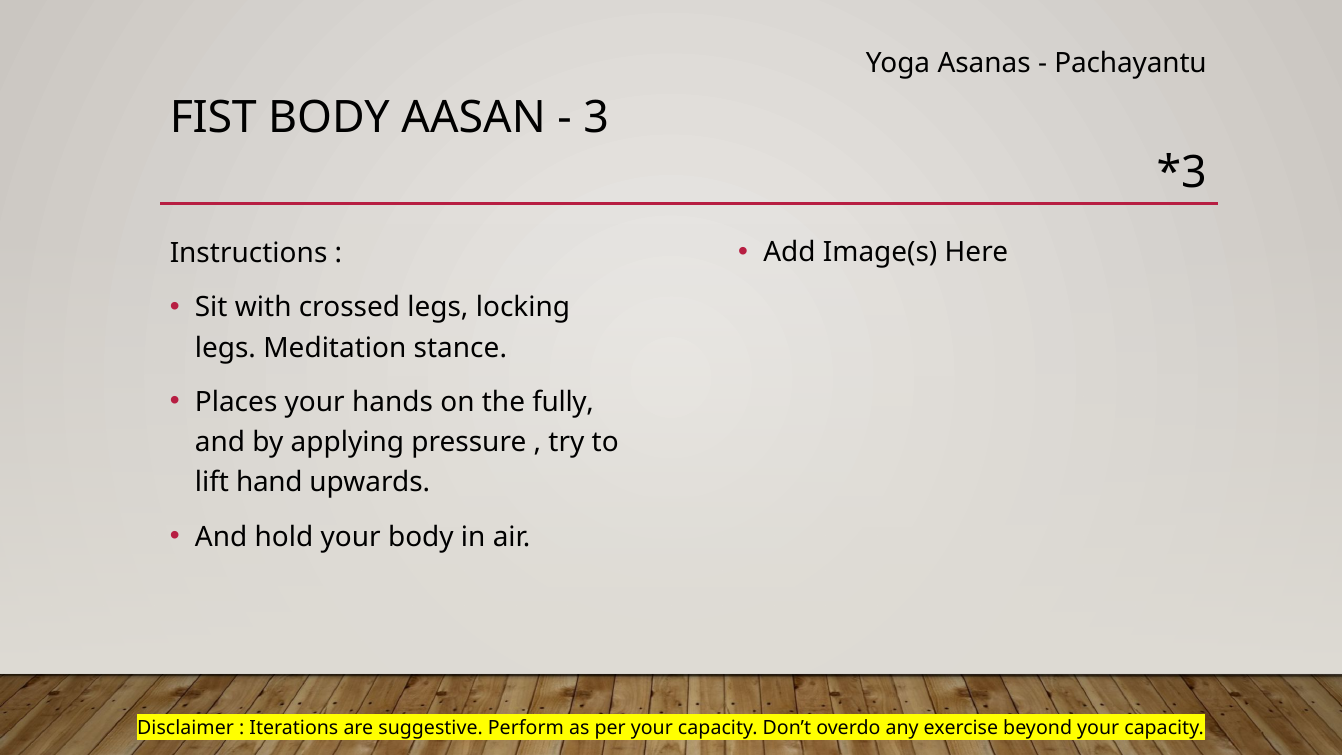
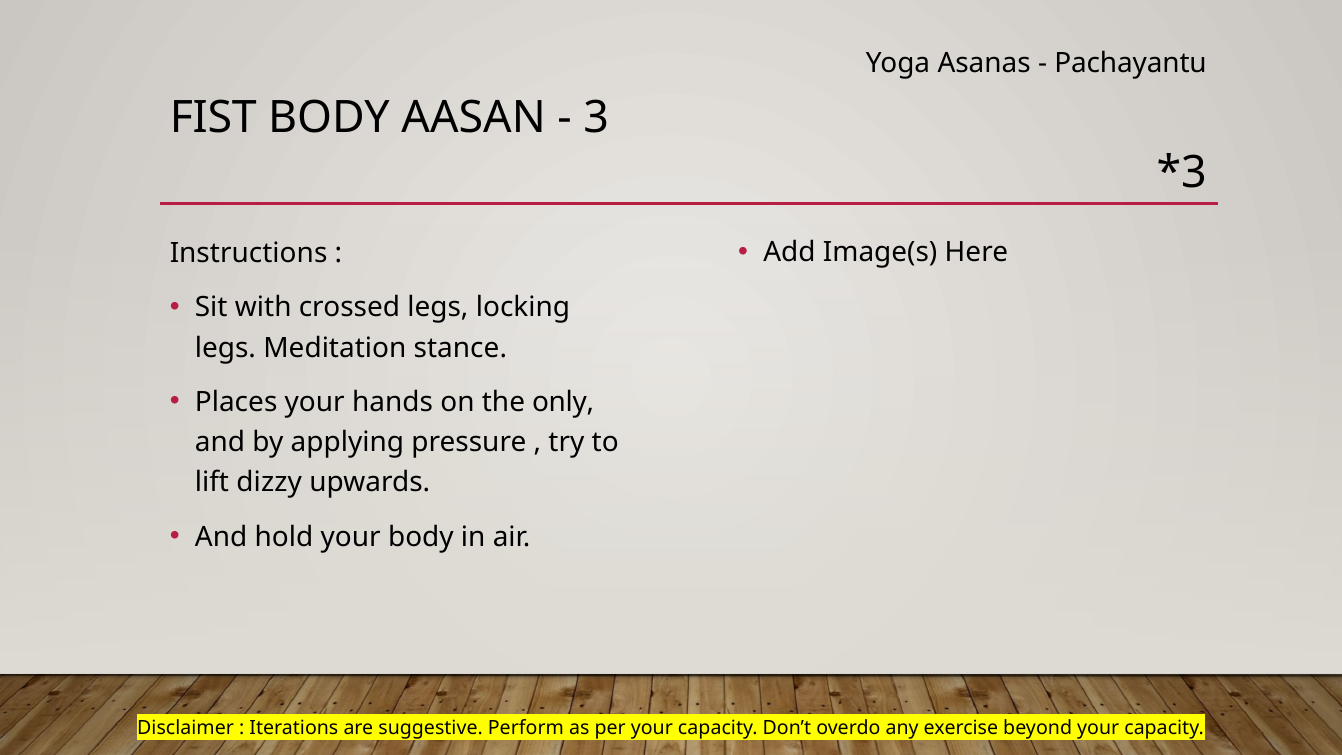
fully: fully -> only (563, 402)
hand: hand -> dizzy (269, 483)
